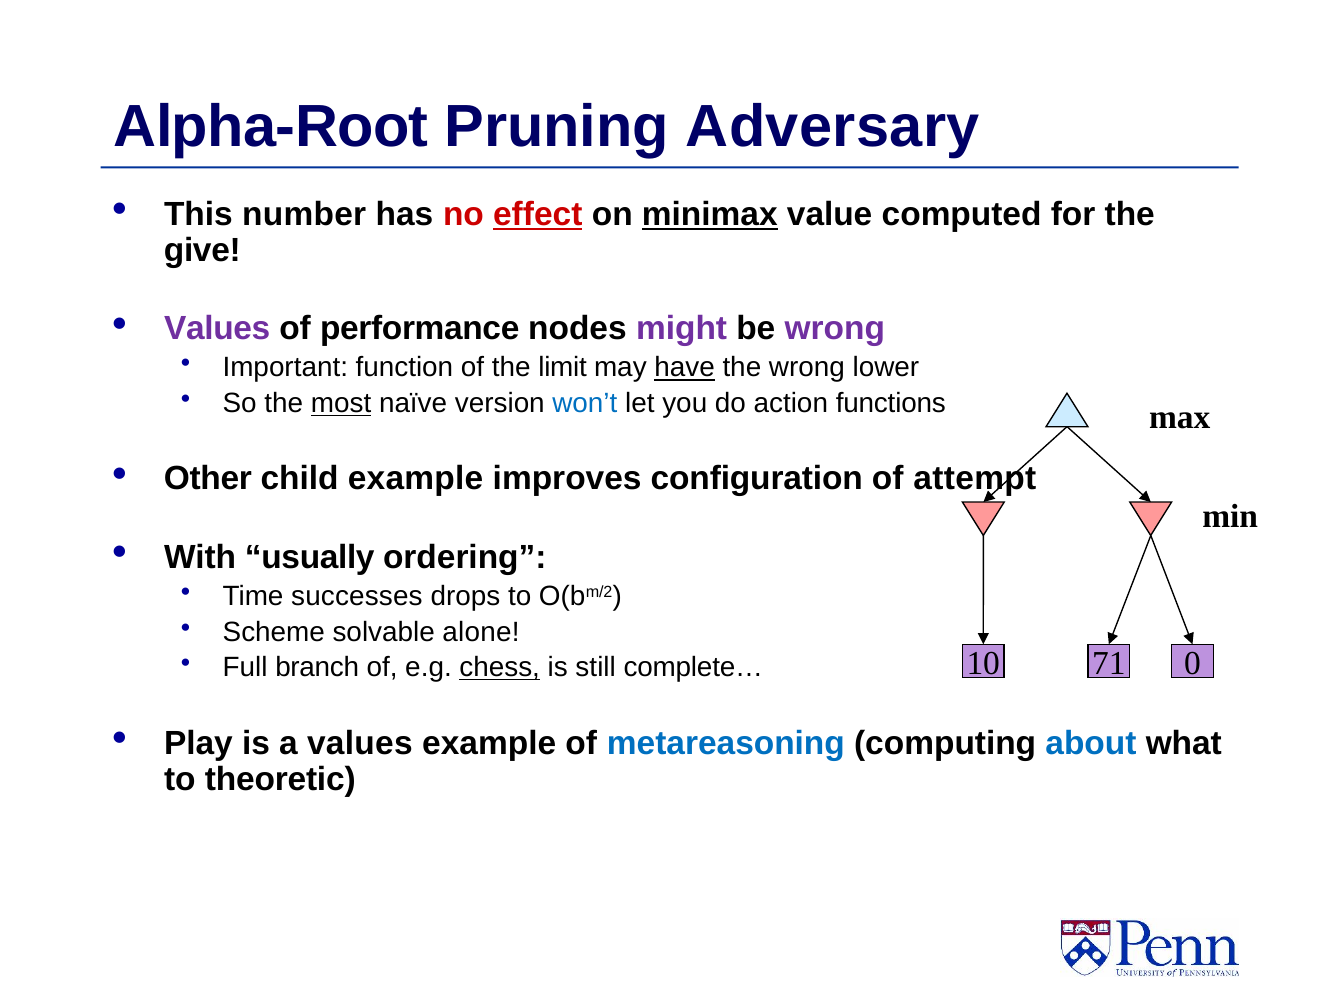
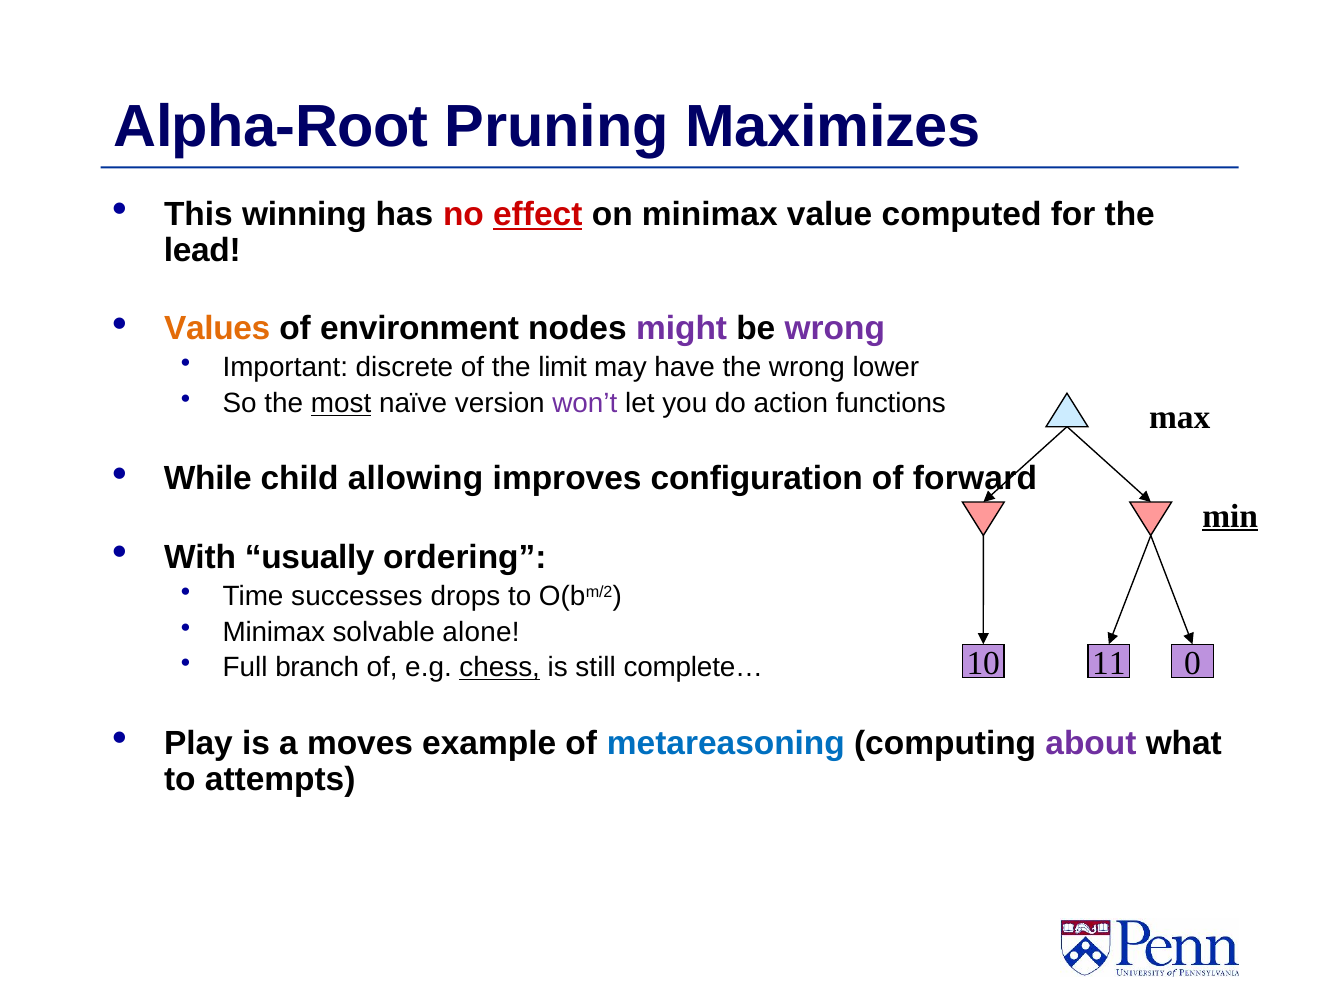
Adversary: Adversary -> Maximizes (833, 127)
number: number -> winning (304, 214)
minimax underline: present -> none (710, 214)
give: give -> lead (202, 250)
Values colour: purple -> orange (217, 329)
performance: performance -> environment (420, 329)
function: function -> discrete (404, 368)
have underline: present -> none (685, 368)
won’t colour: blue -> purple (585, 404)
Other: Other -> While (208, 479)
child example: example -> allowing (415, 479)
attempt: attempt -> forward (975, 479)
min underline: none -> present (1230, 516)
Scheme: Scheme -> Minimax (274, 632)
71: 71 -> 11 (1109, 663)
a values: values -> moves (360, 743)
about colour: blue -> purple (1091, 743)
theoretic: theoretic -> attempts (280, 780)
